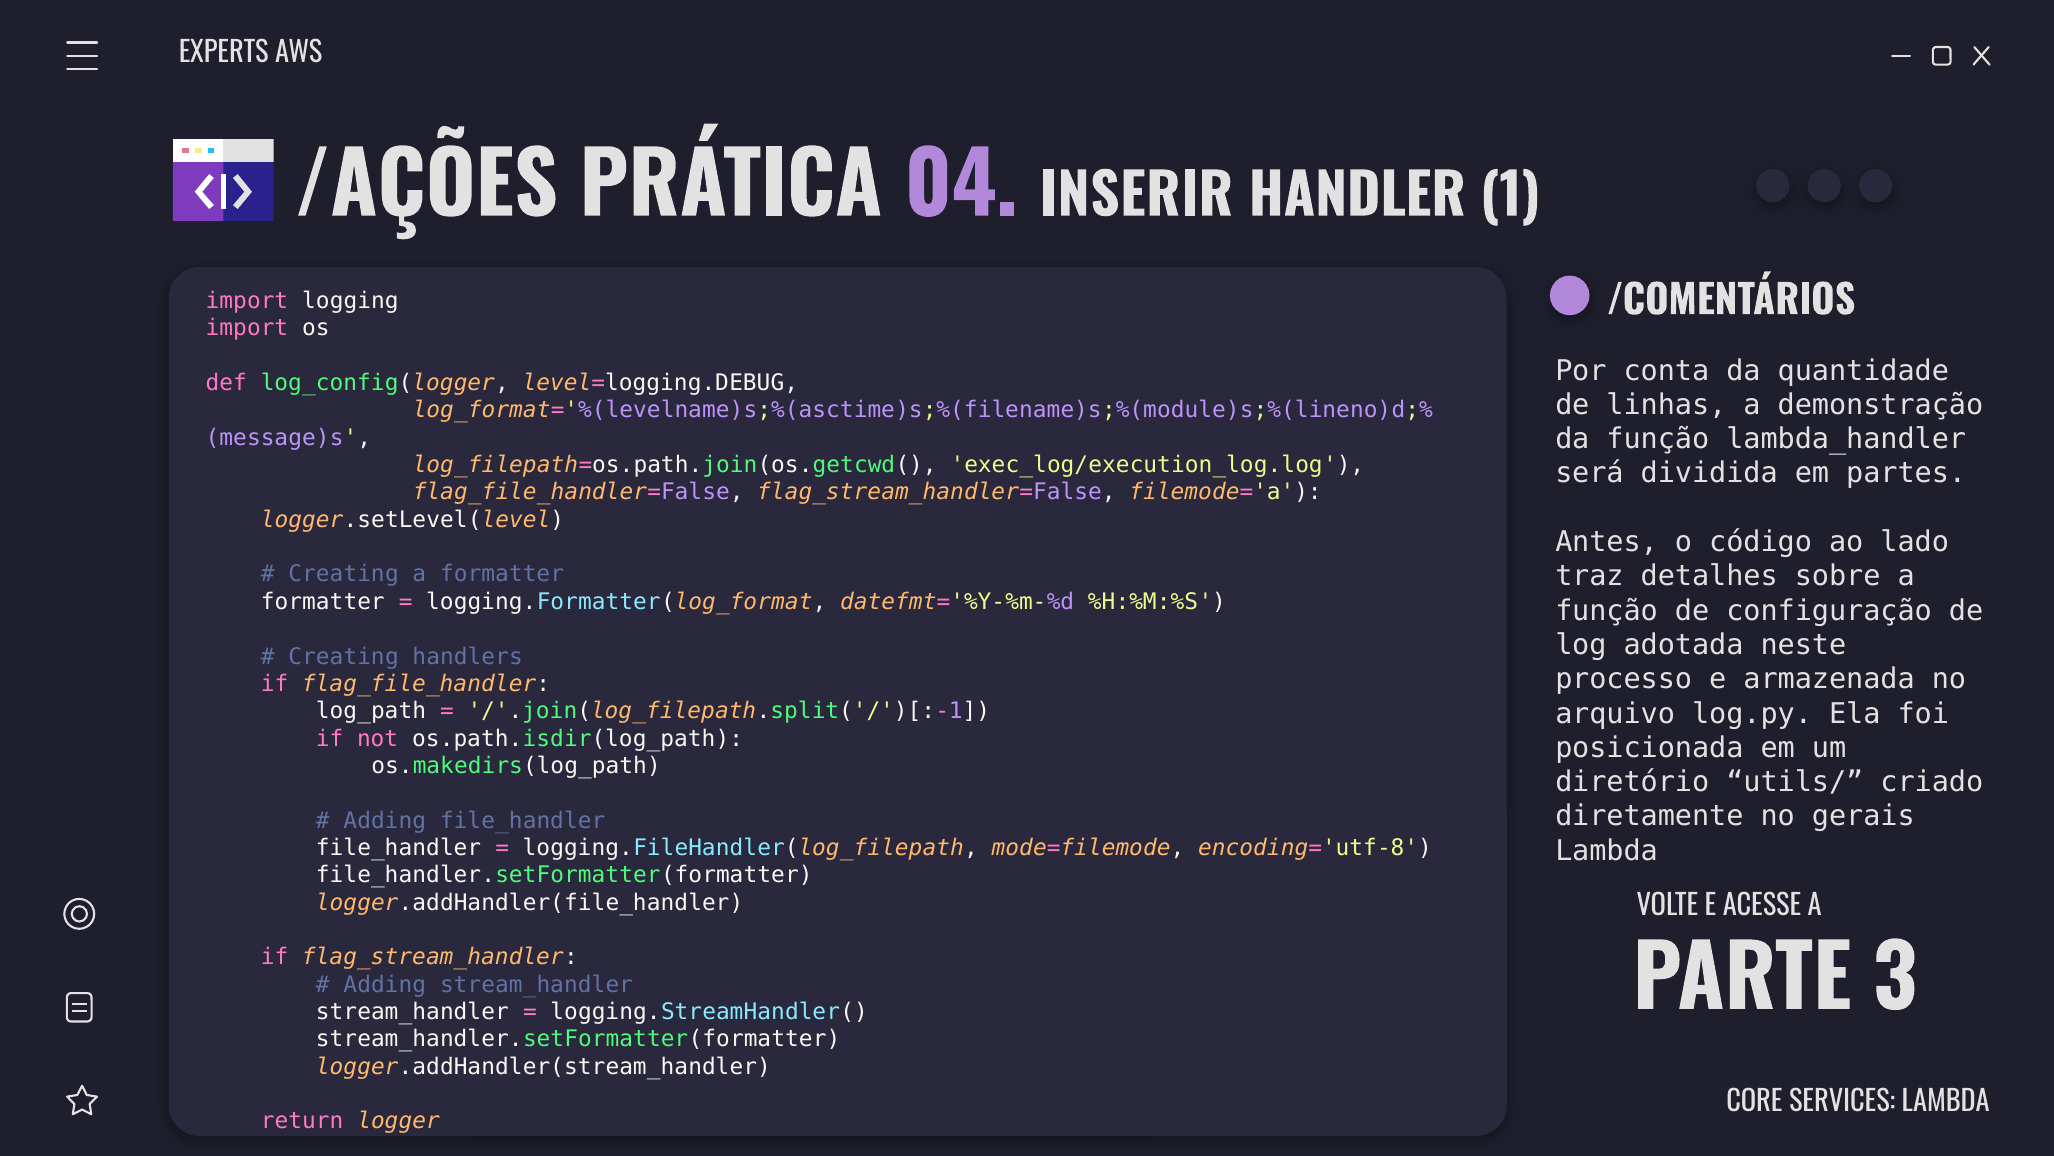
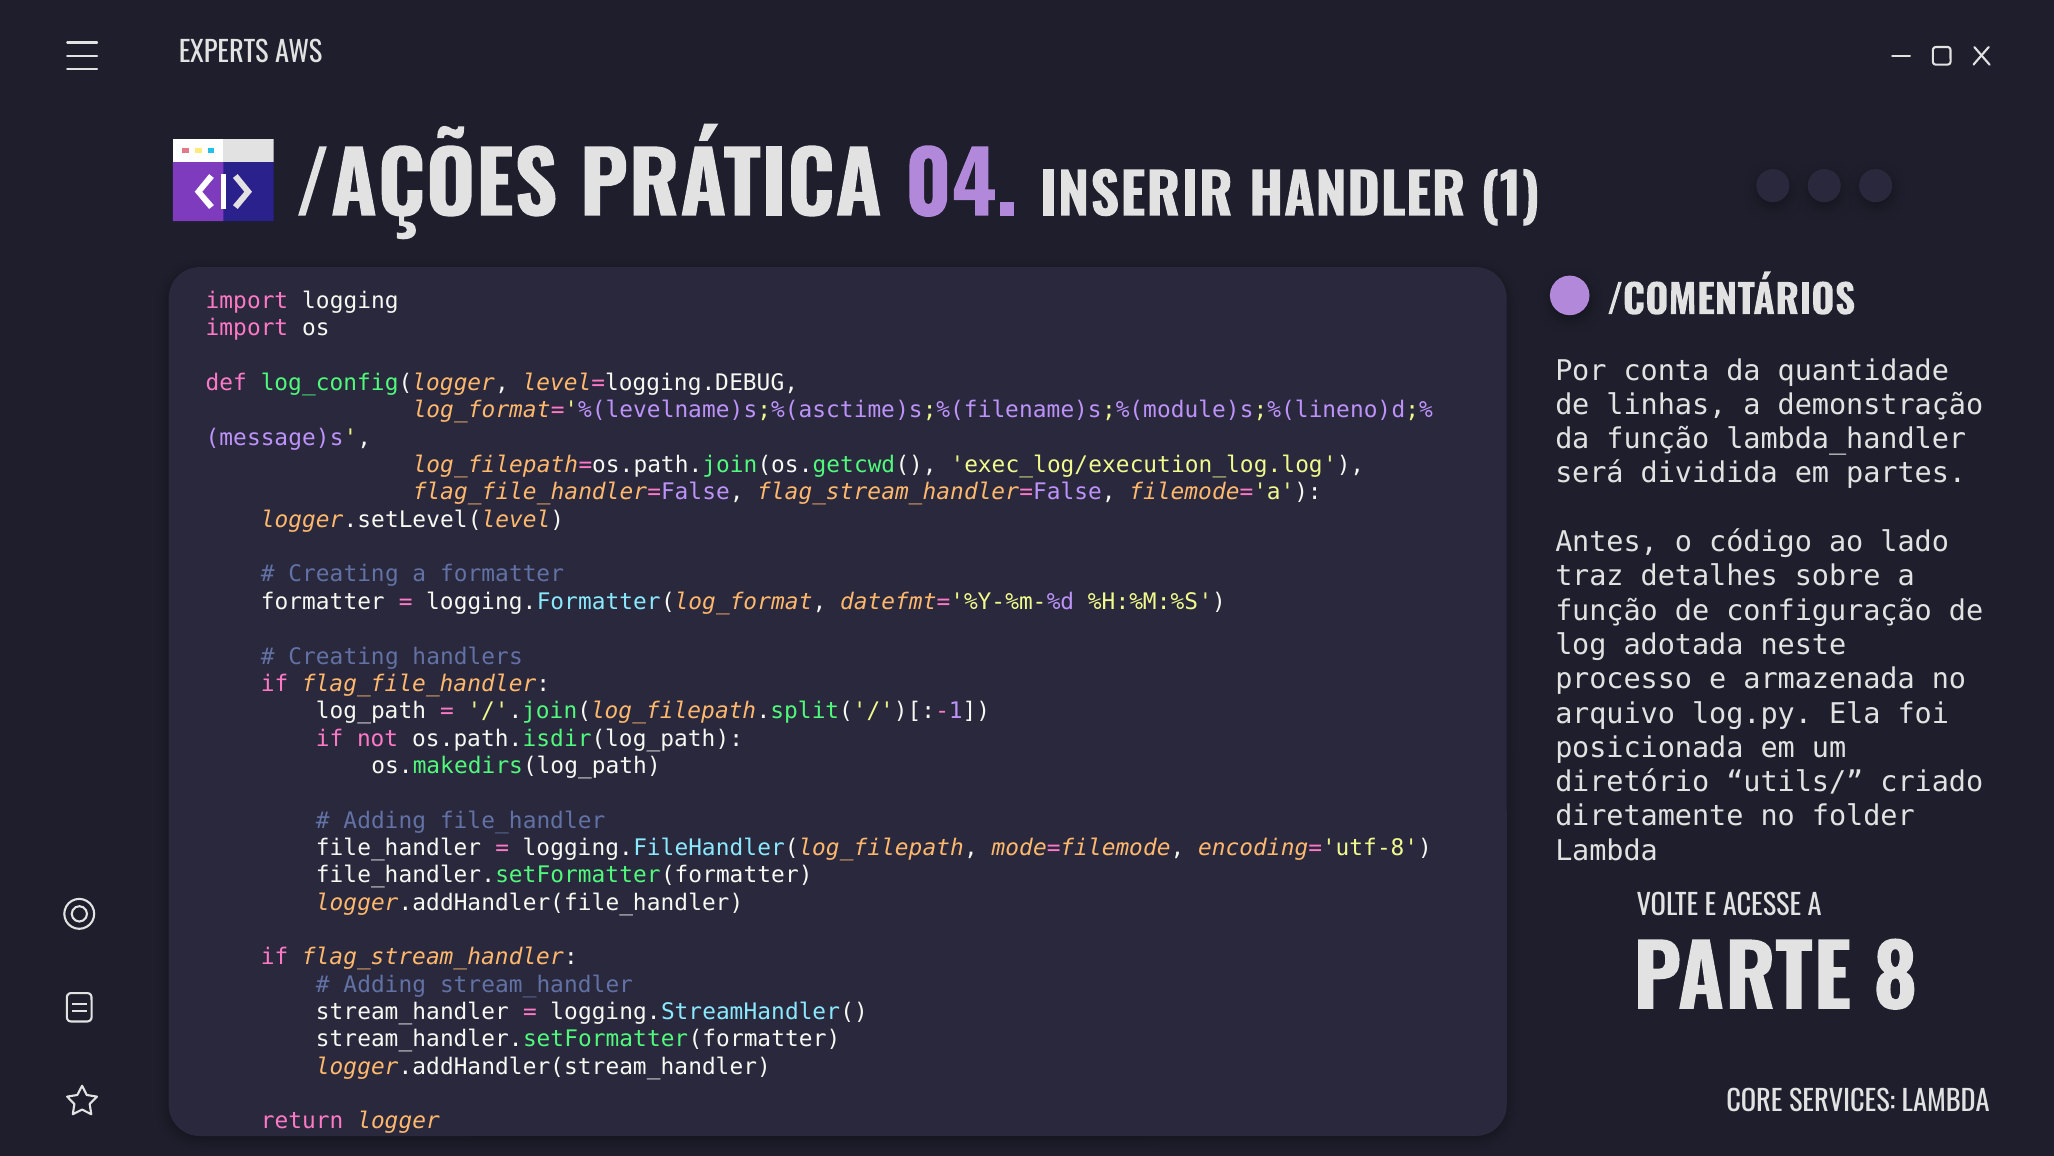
gerais: gerais -> folder (1863, 816)
3: 3 -> 8 (1895, 980)
